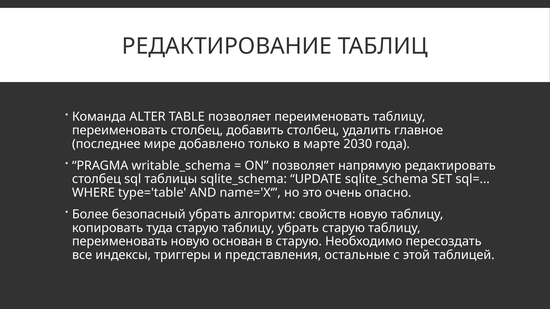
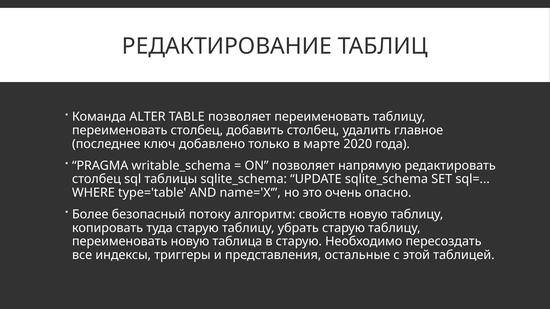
мире: мире -> ключ (160, 144)
2030: 2030 -> 2020 (358, 144)
безопасный убрать: убрать -> потоку (210, 215)
основан: основан -> таблица (237, 242)
